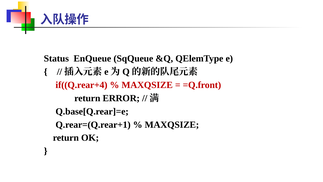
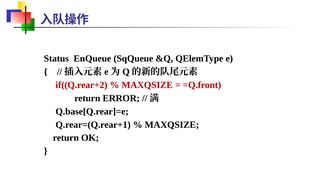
if((Q.rear+4: if((Q.rear+4 -> if((Q.rear+2 (81, 85)
